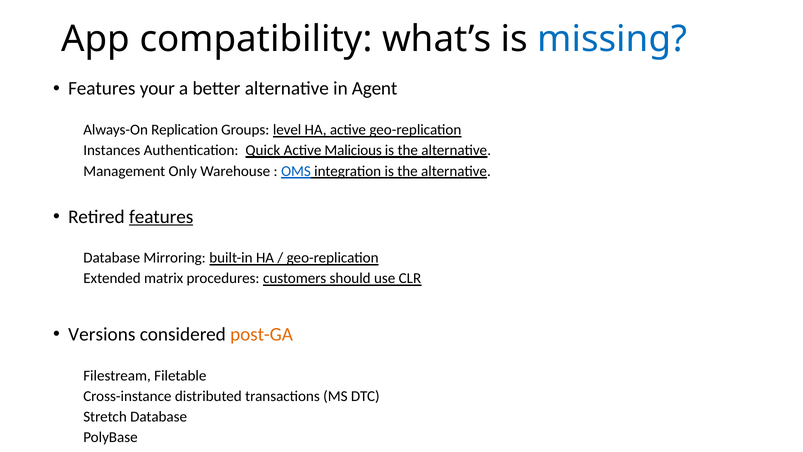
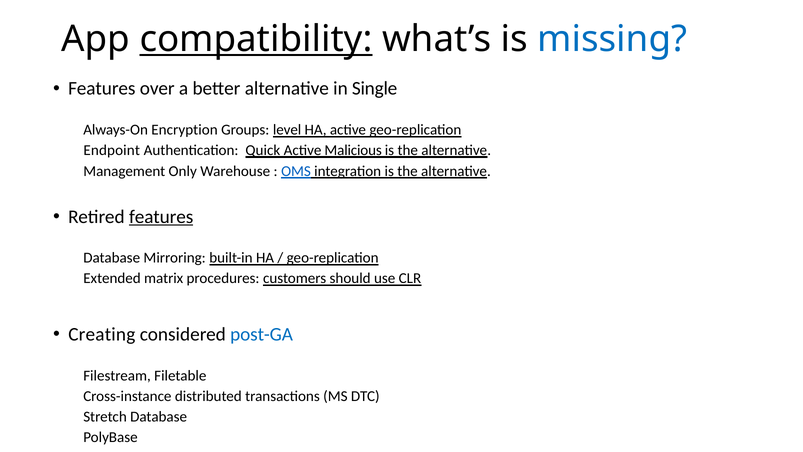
compatibility underline: none -> present (256, 39)
your: your -> over (157, 89)
Agent: Agent -> Single (375, 89)
Replication: Replication -> Encryption (185, 130)
Instances: Instances -> Endpoint (112, 150)
Versions: Versions -> Creating (102, 334)
post-GA colour: orange -> blue (262, 334)
